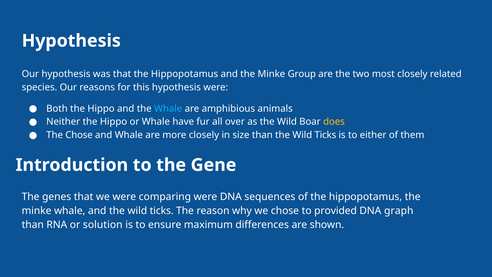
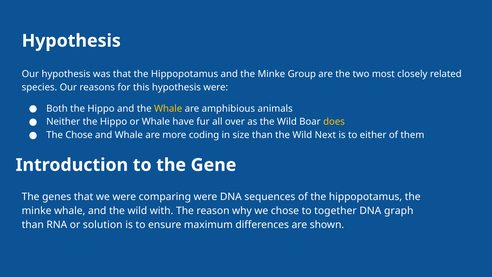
Whale colour: light blue -> yellow (168, 109)
more closely: closely -> coding (204, 135)
than the Wild Ticks: Ticks -> Next (325, 135)
and the wild ticks: ticks -> with (162, 211)
provided: provided -> together (335, 211)
